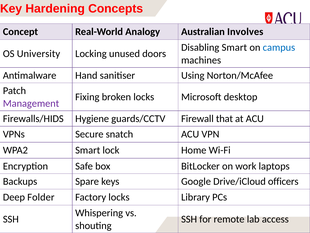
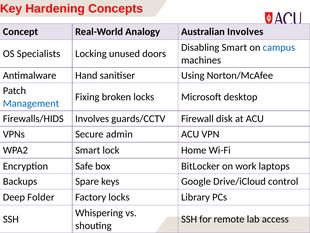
University: University -> Specialists (39, 54)
Management colour: purple -> blue (31, 103)
Firewalls/HIDS Hygiene: Hygiene -> Involves (92, 118)
that: that -> disk (224, 118)
snatch: snatch -> admin (119, 134)
officers: officers -> control (283, 181)
